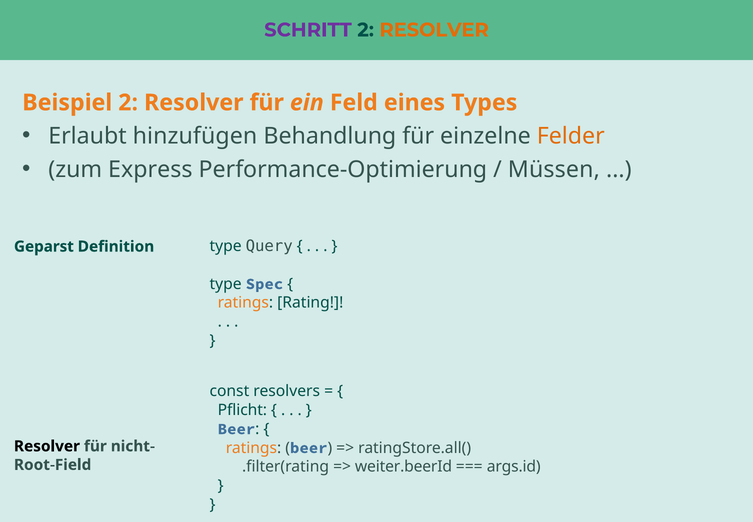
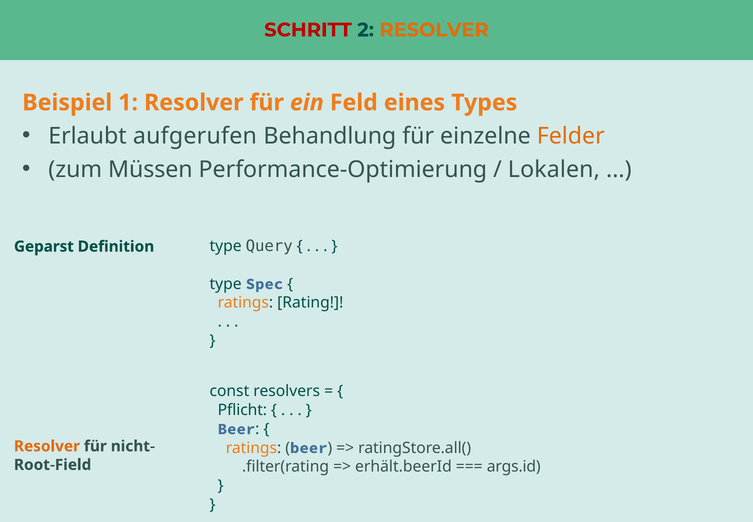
SCHRITT colour: purple -> red (308, 30)
Beispiel 2: 2 -> 1 (128, 102)
hinzufügen: hinzufügen -> aufgerufen (195, 136)
Express: Express -> Müssen (150, 169)
Müssen: Müssen -> Lokalen (554, 169)
Resolver colour: black -> orange (47, 446)
weiter.beerId: weiter.beerId -> erhält.beerId (403, 466)
